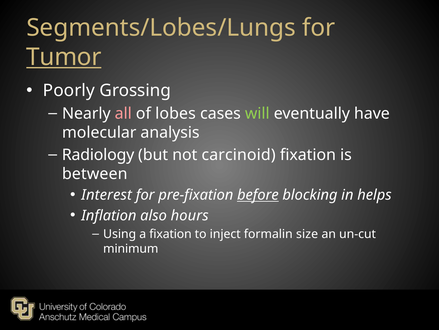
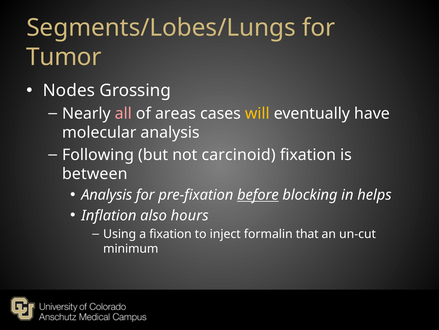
Tumor underline: present -> none (64, 57)
Poorly: Poorly -> Nodes (69, 90)
lobes: lobes -> areas (176, 113)
will colour: light green -> yellow (257, 113)
Radiology: Radiology -> Following (98, 154)
Interest: Interest -> Analysis (107, 195)
size: size -> that (307, 233)
